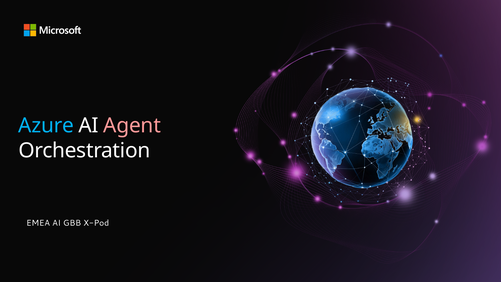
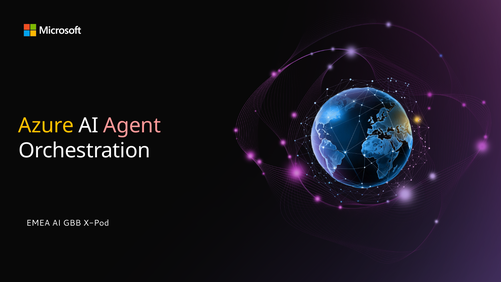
Azure colour: light blue -> yellow (46, 125)
